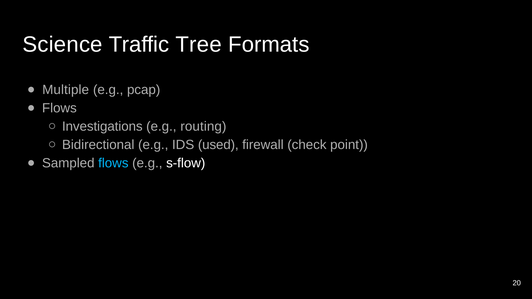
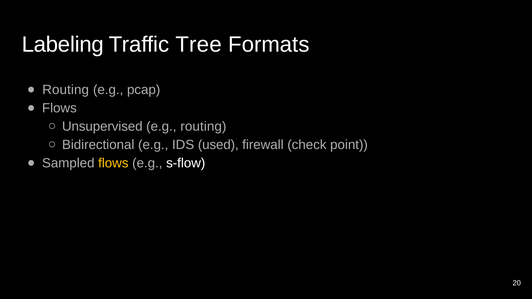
Science: Science -> Labeling (63, 45)
Multiple: Multiple -> Routing (66, 90)
Investigations: Investigations -> Unsupervised (102, 127)
flows colour: light blue -> yellow (113, 163)
